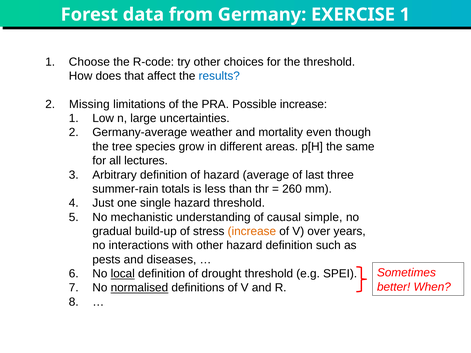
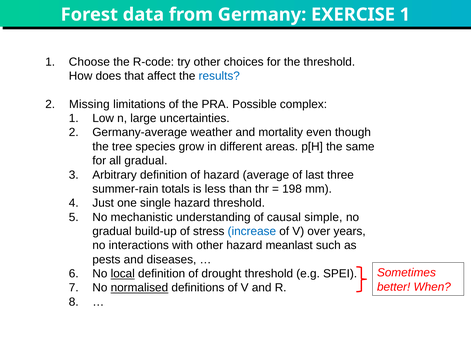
Possible increase: increase -> complex (303, 104)
all lectures: lectures -> gradual (146, 161)
260: 260 -> 198 (292, 189)
increase colour: orange -> blue (252, 231)
hazard definition: definition -> meanlast (289, 246)
